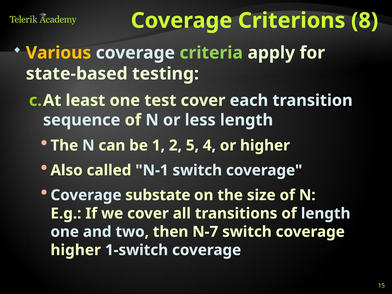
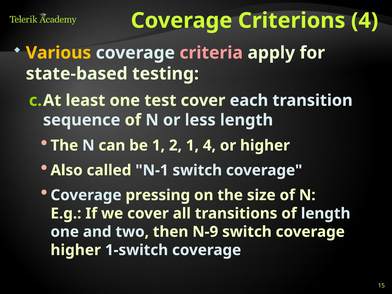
Criterions 8: 8 -> 4 (365, 21)
criteria colour: light green -> pink (211, 53)
2 5: 5 -> 1 (192, 145)
substate: substate -> pressing (158, 195)
N-7: N-7 -> N-9 (205, 232)
